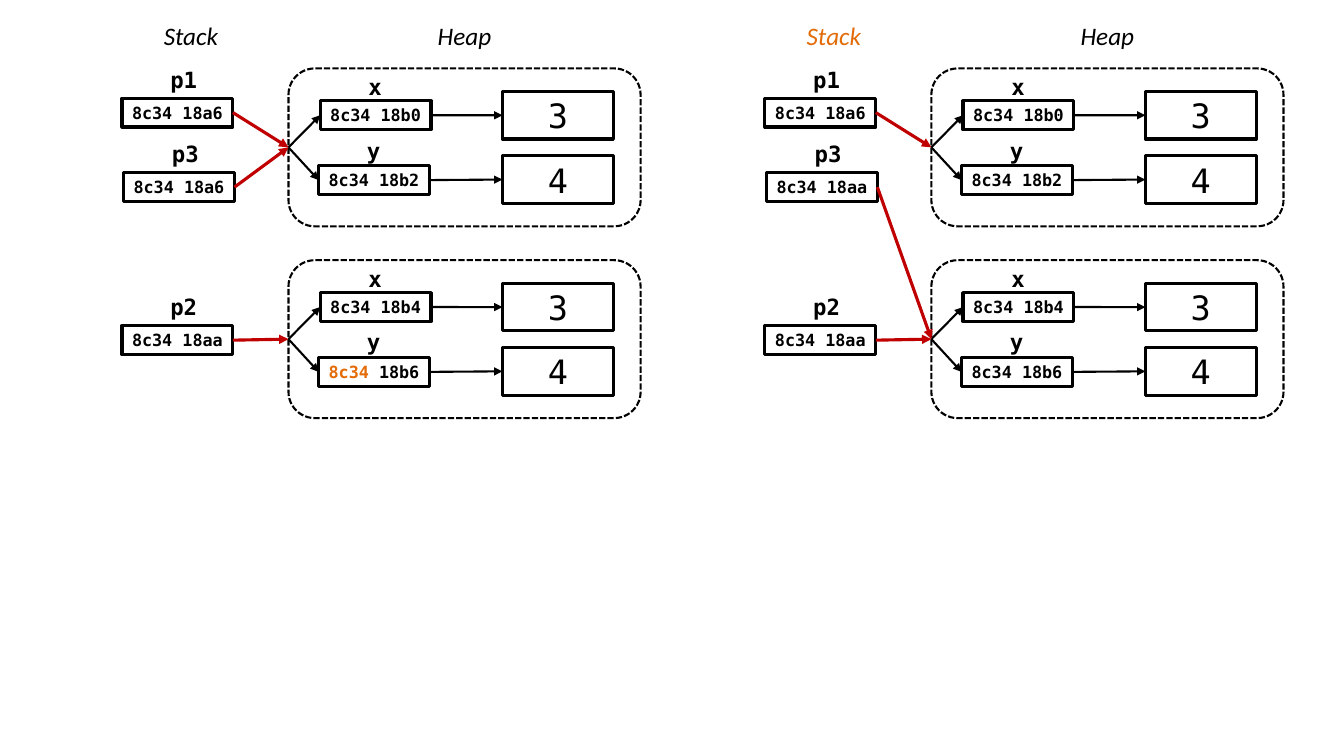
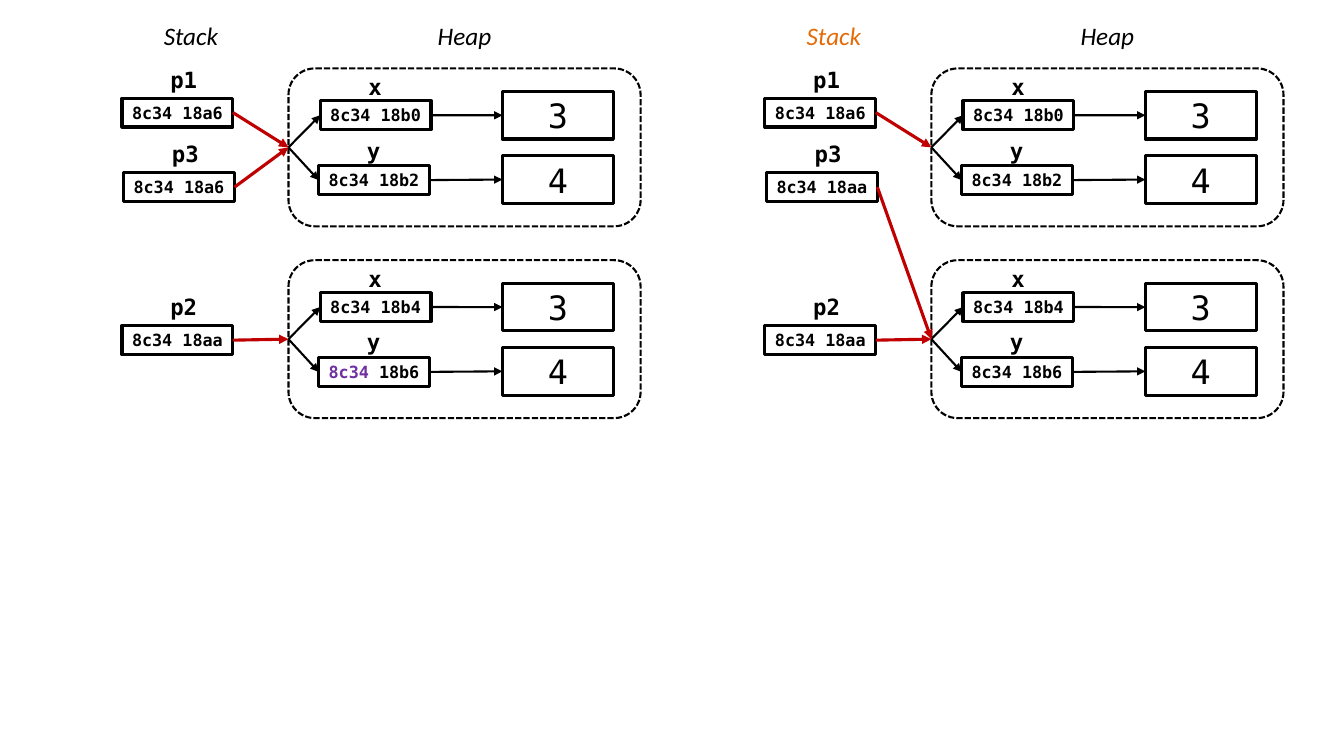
8c34 colour: orange -> purple (349, 373)
